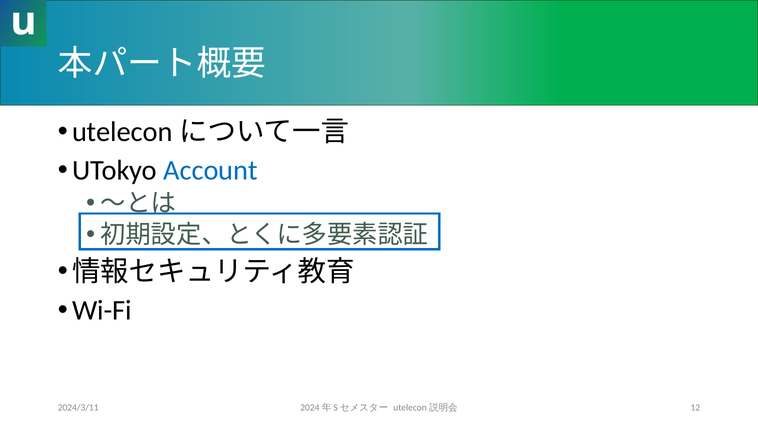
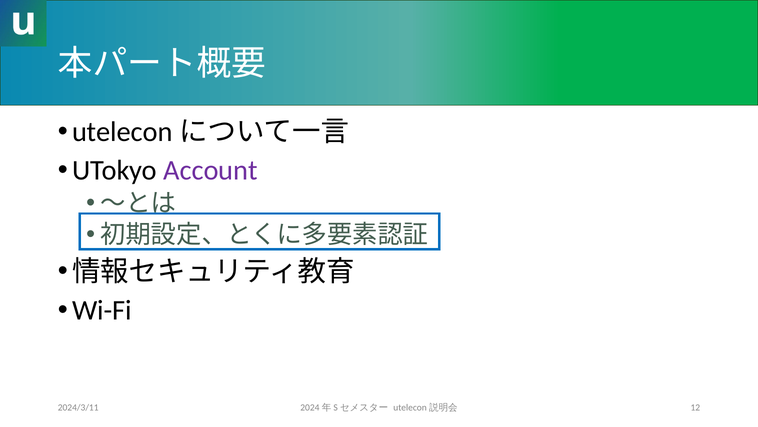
Account colour: blue -> purple (211, 170)
